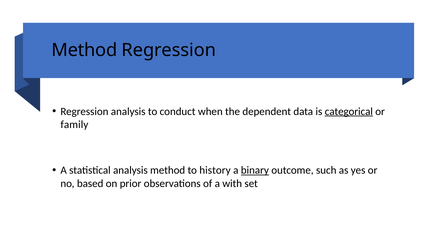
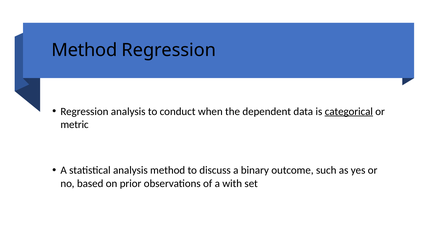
family: family -> metric (75, 124)
history: history -> discuss (215, 170)
binary underline: present -> none (255, 170)
